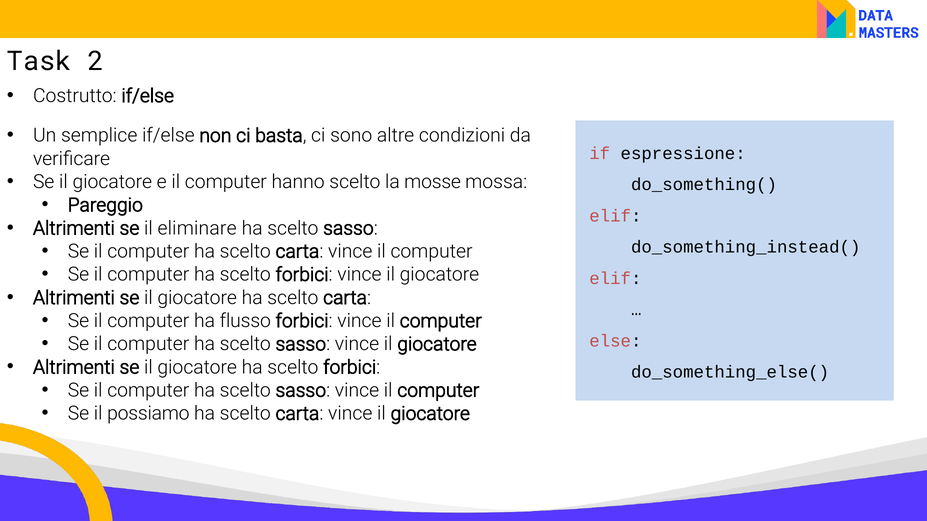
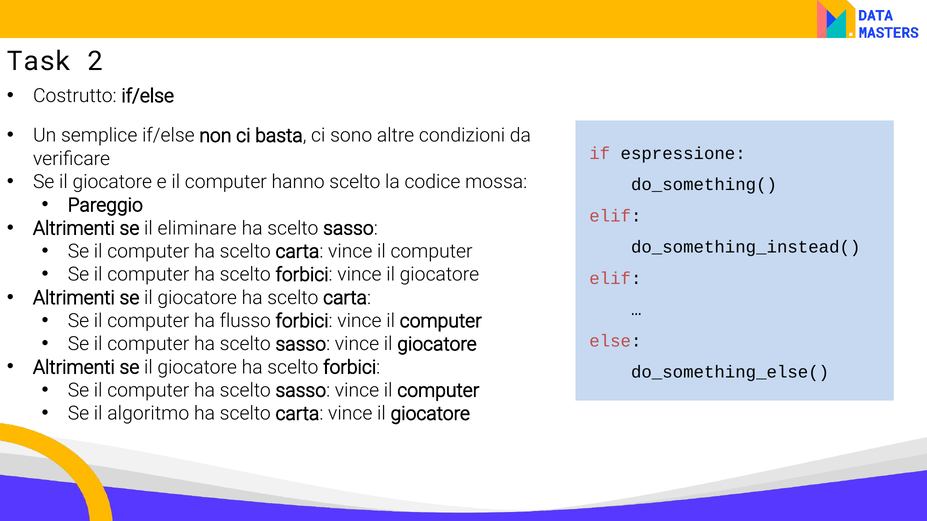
mosse: mosse -> codice (432, 182)
possiamo: possiamo -> algoritmo (148, 414)
